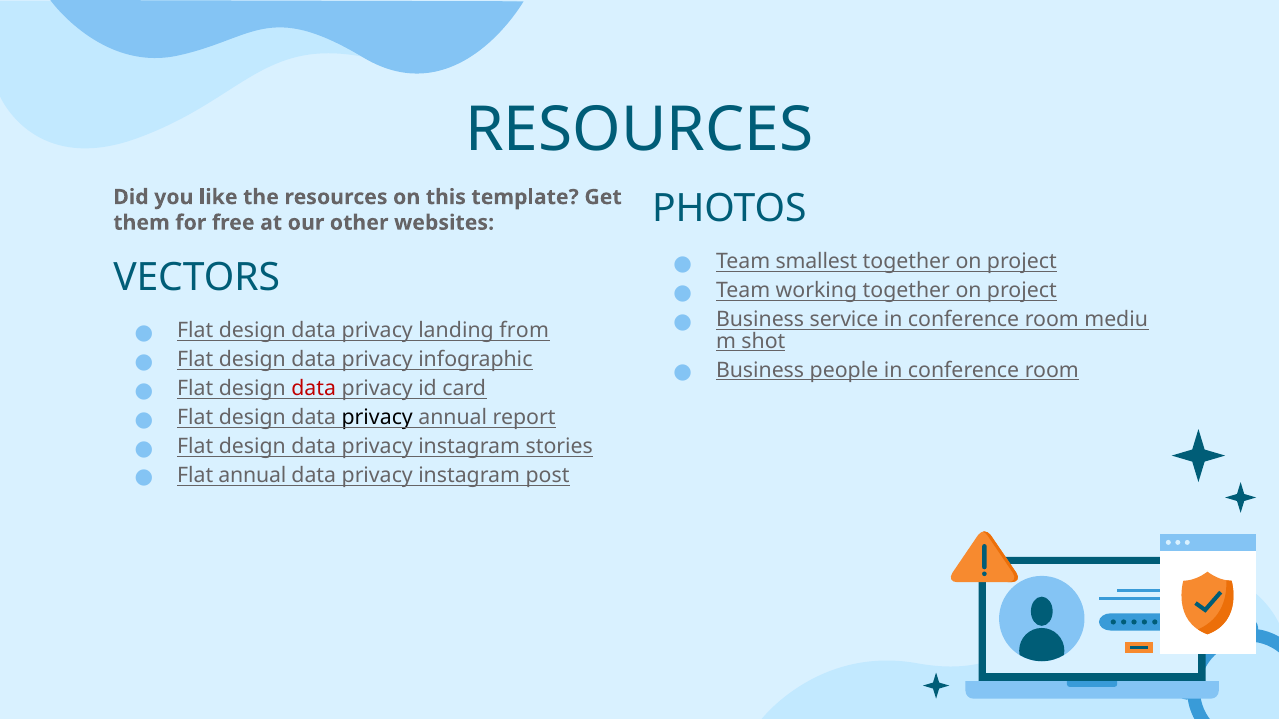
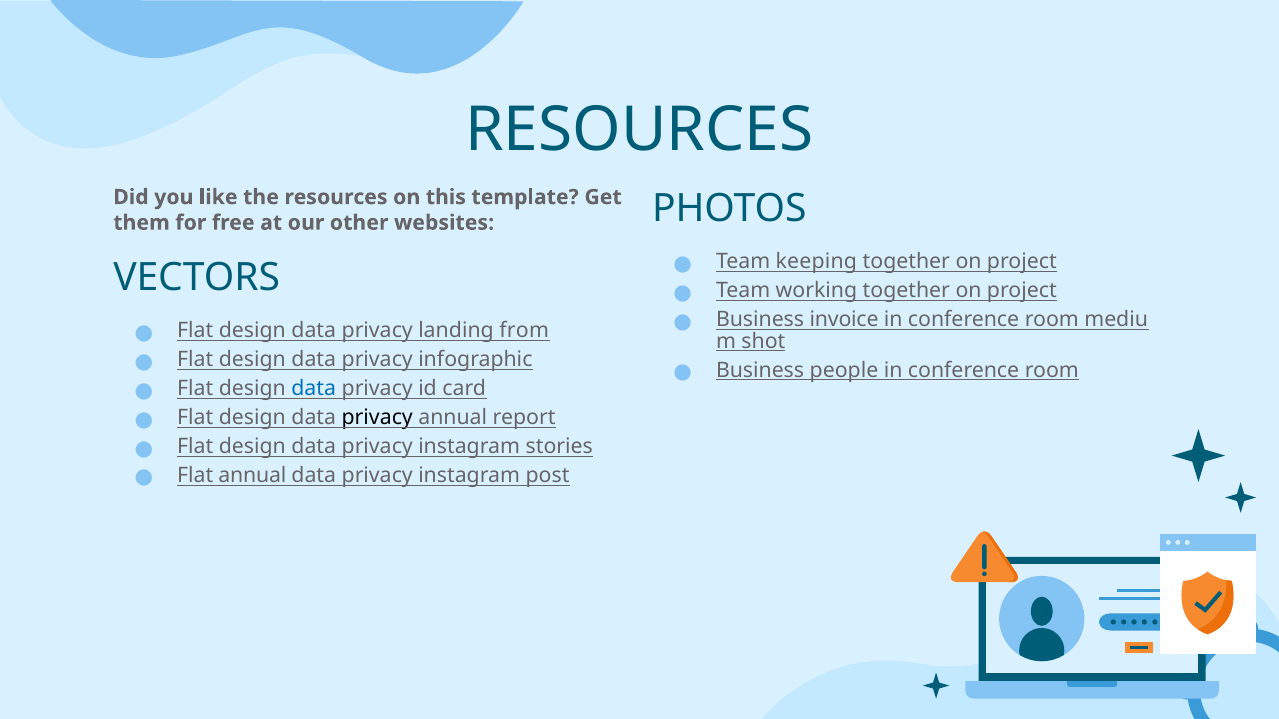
smallest: smallest -> keeping (816, 262)
service: service -> invoice (844, 320)
data colour: red -> blue (314, 389)
